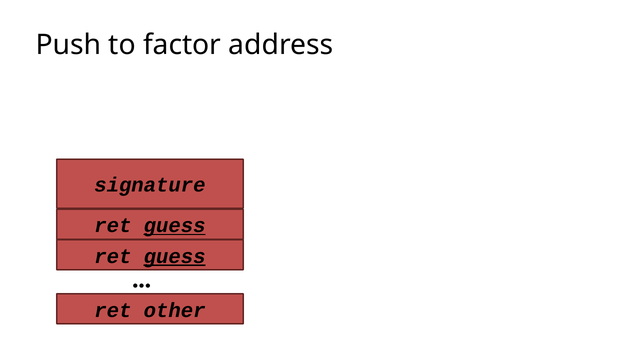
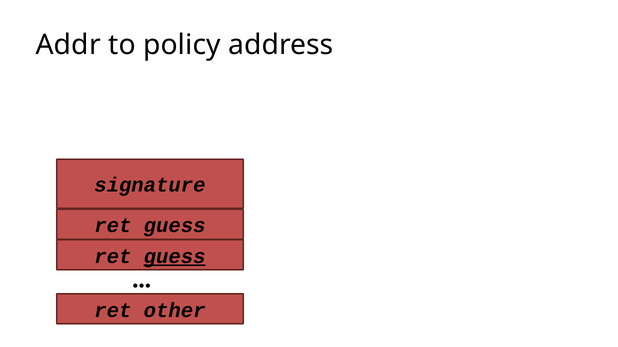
Push: Push -> Addr (68, 45)
factor: factor -> policy (182, 45)
guess underline: present -> none (175, 226)
